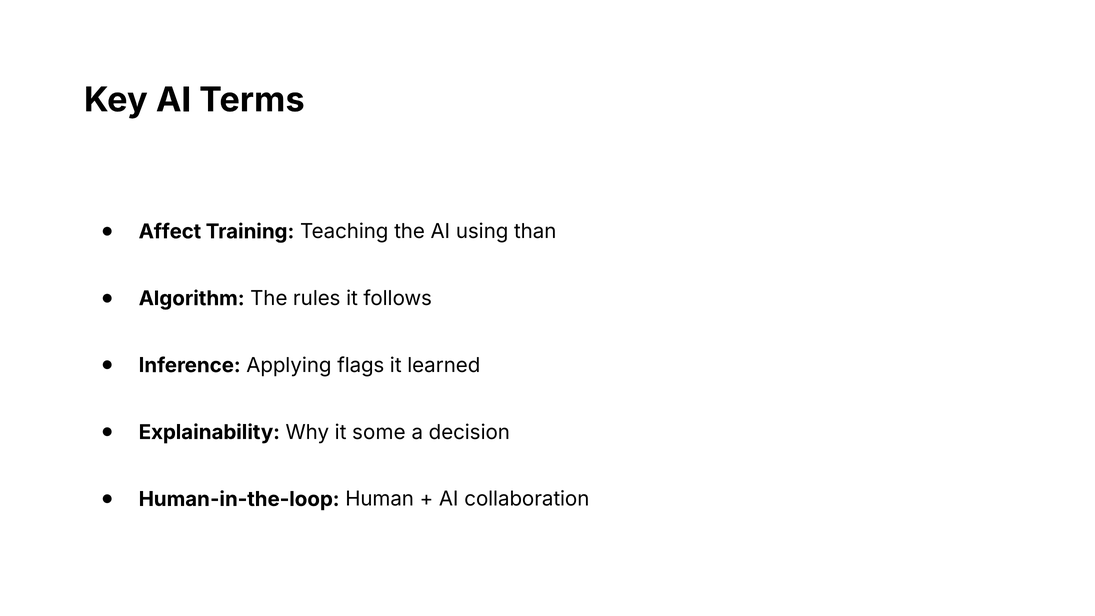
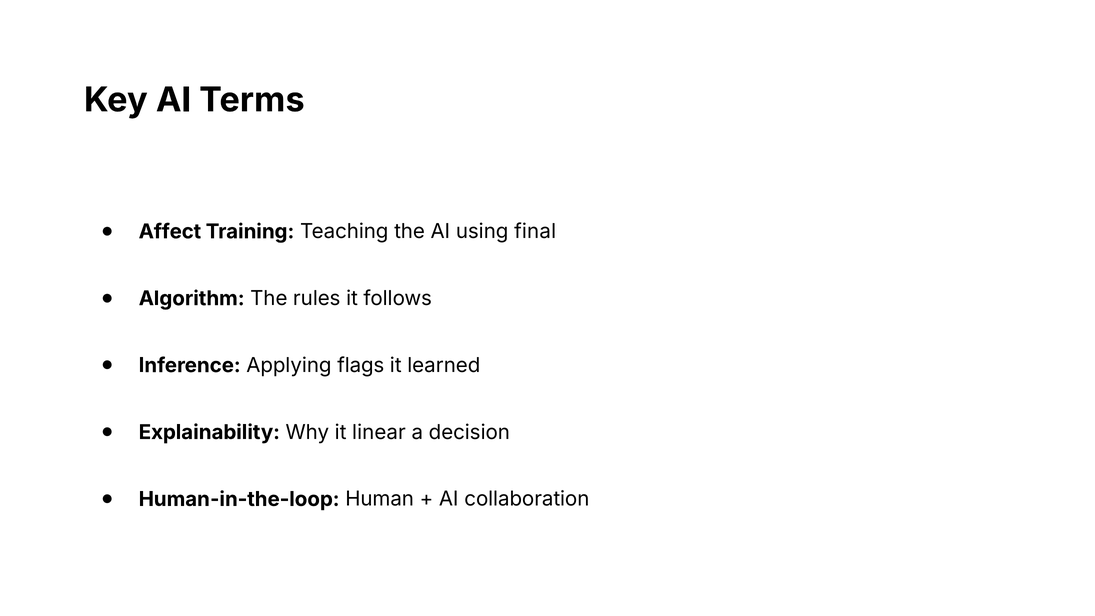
than: than -> final (535, 232)
some: some -> linear (379, 432)
